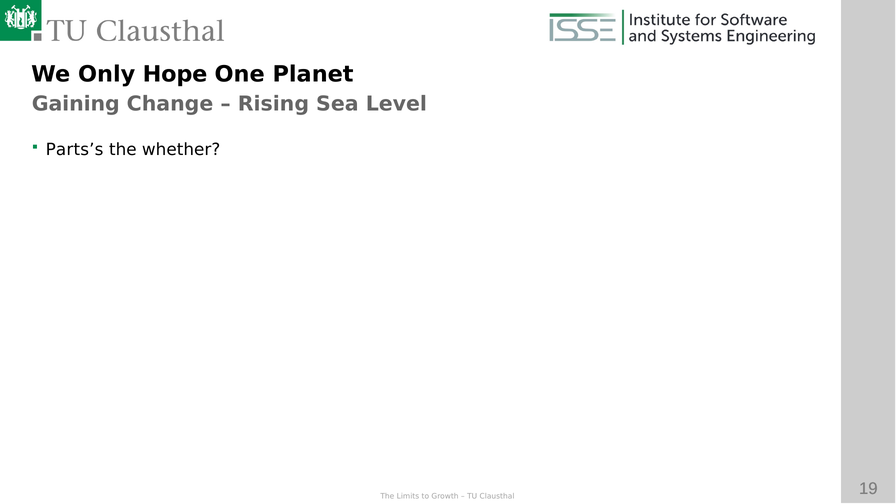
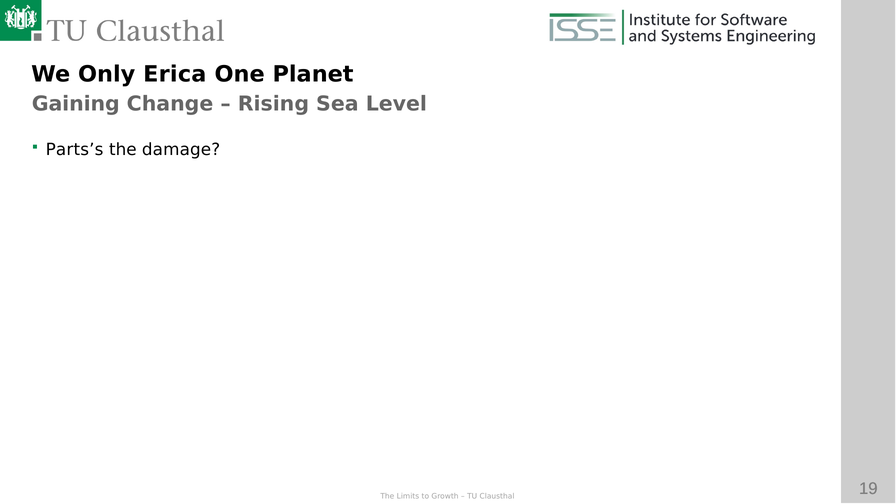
Hope: Hope -> Erica (175, 74)
whether: whether -> damage (181, 150)
